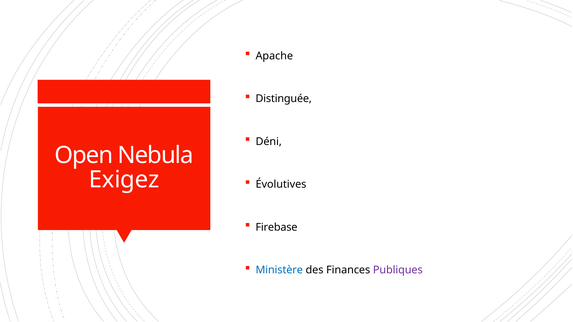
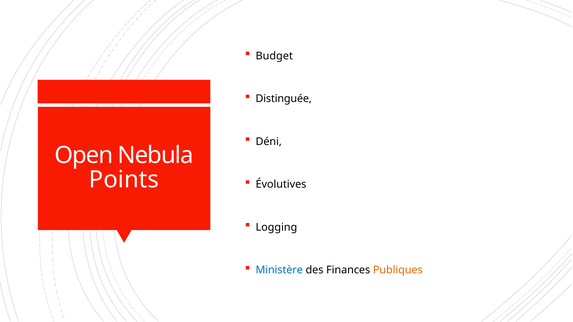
Apache: Apache -> Budget (274, 56)
Exigez: Exigez -> Points (124, 180)
Firebase: Firebase -> Logging (276, 227)
Publiques colour: purple -> orange (398, 270)
